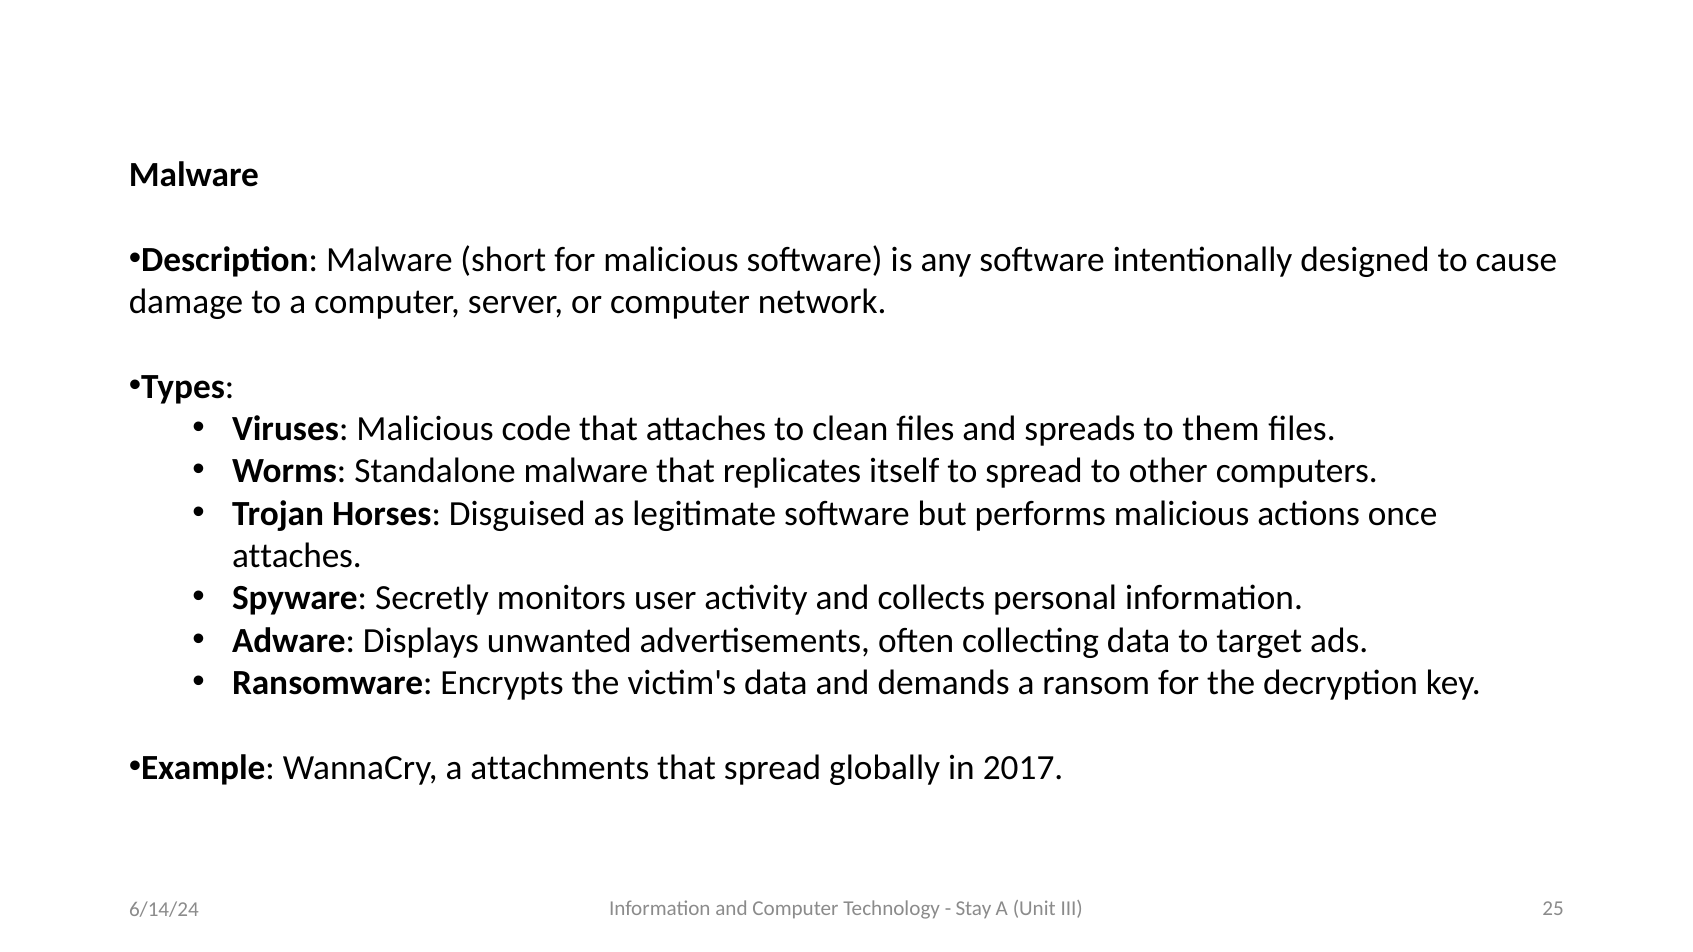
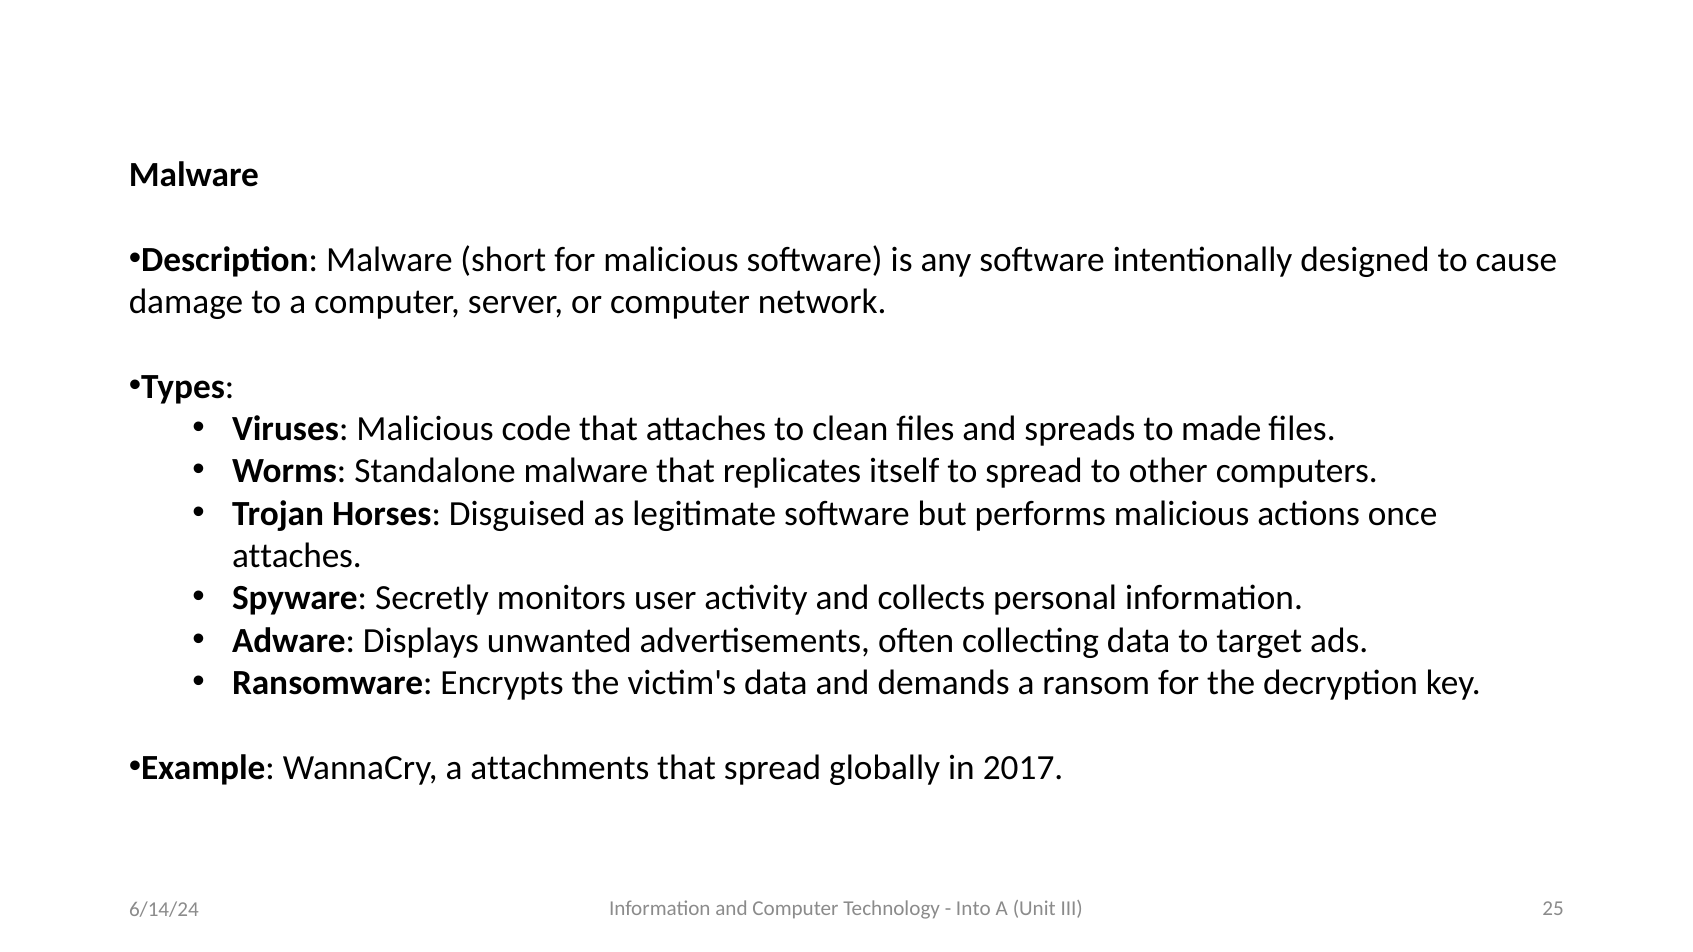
them: them -> made (1221, 429)
Stay: Stay -> Into (973, 909)
